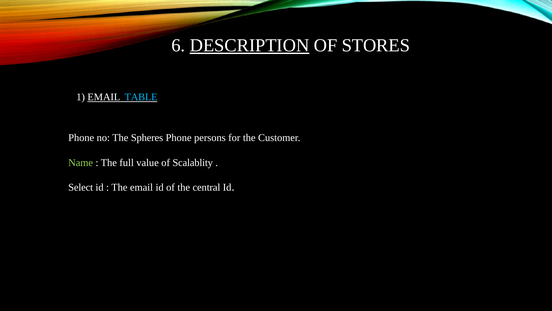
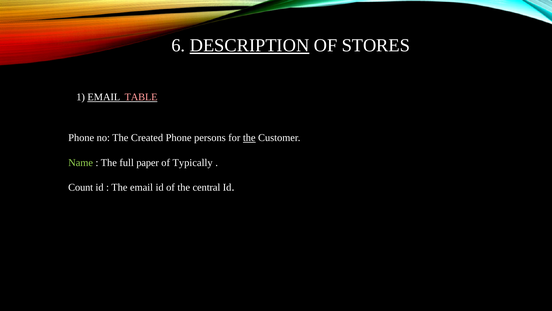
TABLE colour: light blue -> pink (141, 97)
Spheres: Spheres -> Created (147, 138)
the underline: none -> present (249, 138)
value: value -> paper (148, 162)
Scalablity: Scalablity -> Typically (193, 162)
Select: Select -> Count (81, 187)
